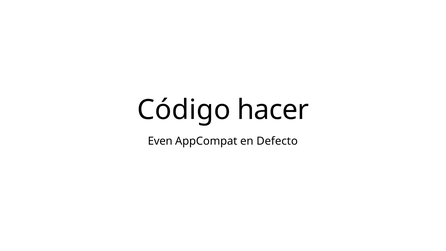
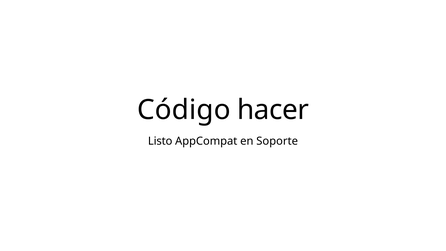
Even: Even -> Listo (160, 141)
Defecto: Defecto -> Soporte (277, 141)
